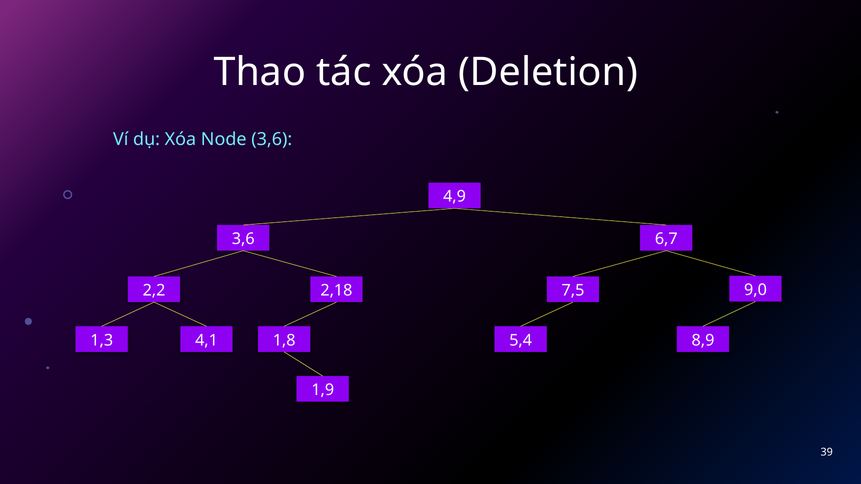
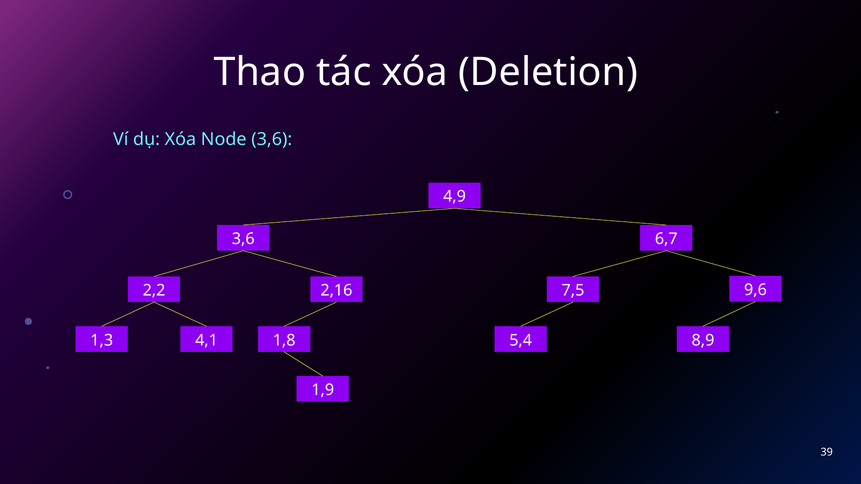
9,0: 9,0 -> 9,6 (755, 290)
2,18: 2,18 -> 2,16 (336, 291)
